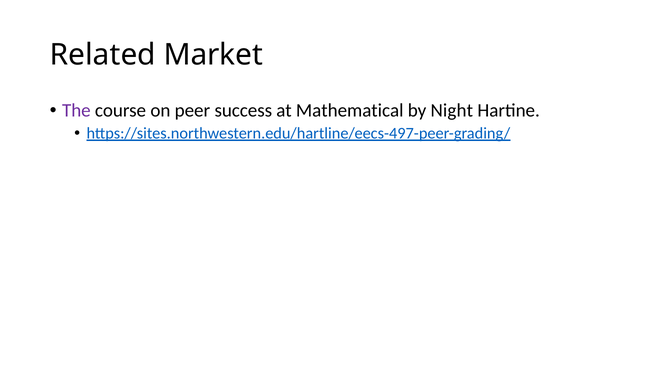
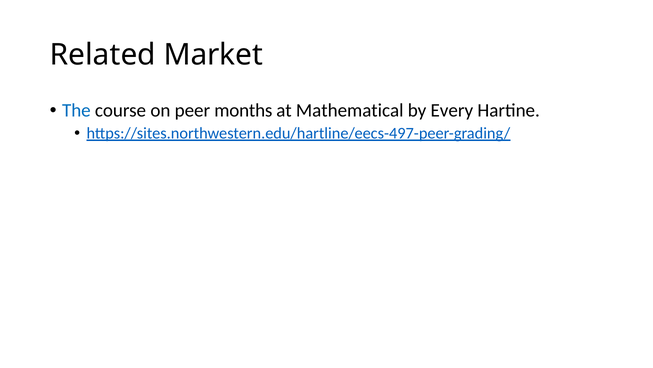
The colour: purple -> blue (76, 110)
success: success -> months (243, 110)
Night: Night -> Every (452, 110)
